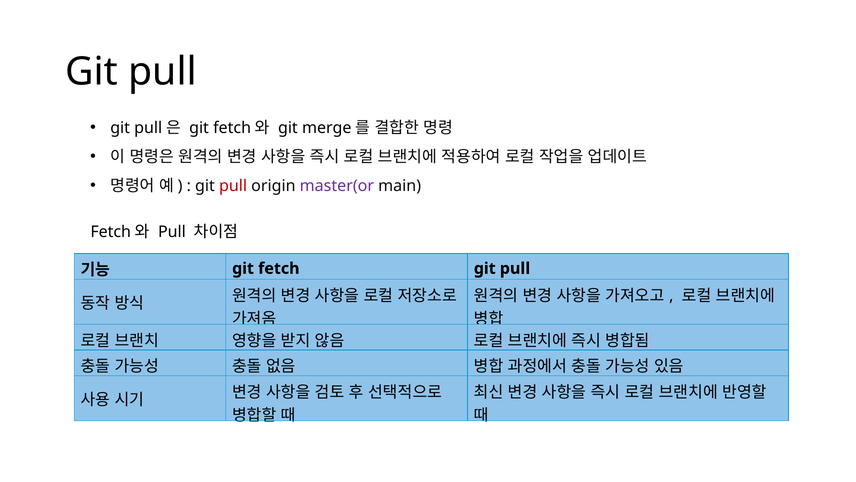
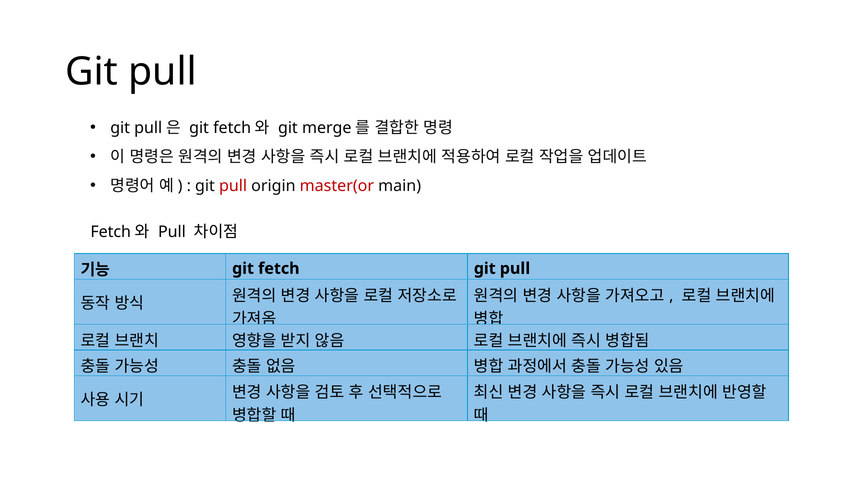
master(or colour: purple -> red (337, 186)
